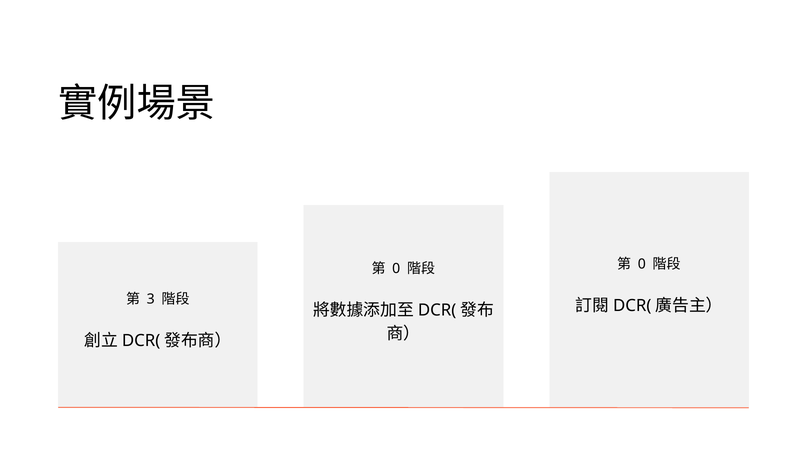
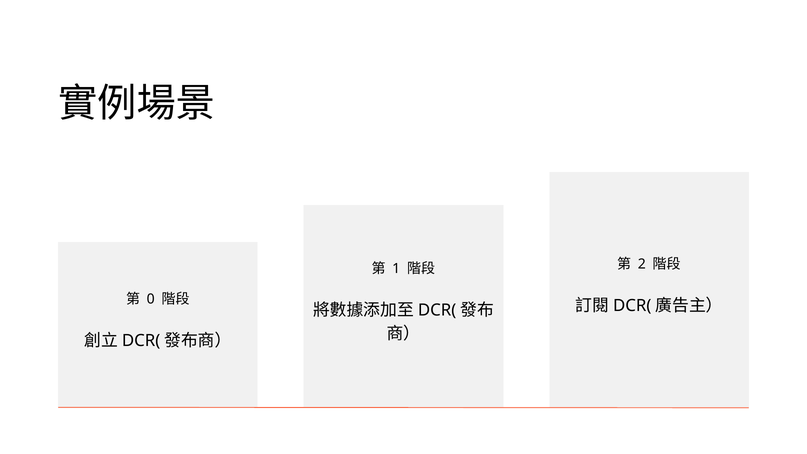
0: 0 -> 2 (642, 264)
0: 0 -> 1 (396, 269)
3: 3 -> 0 (151, 299)
